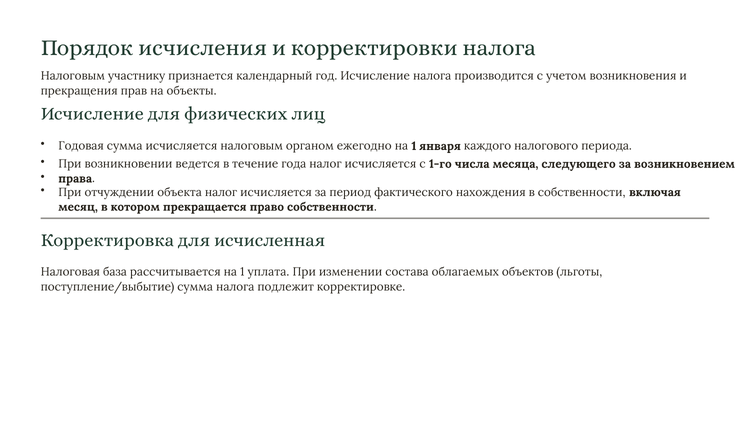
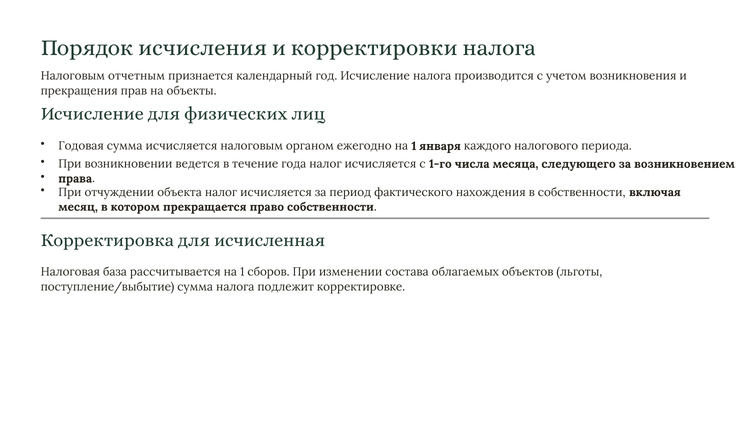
участнику: участнику -> отчетным (137, 76)
уплата: уплата -> сборов (269, 272)
